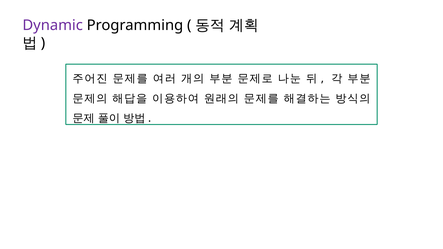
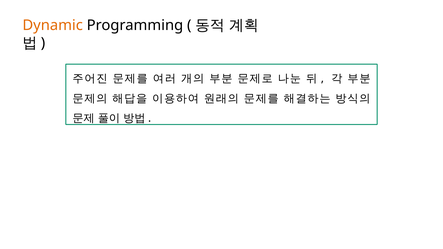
Dynamic colour: purple -> orange (53, 25)
